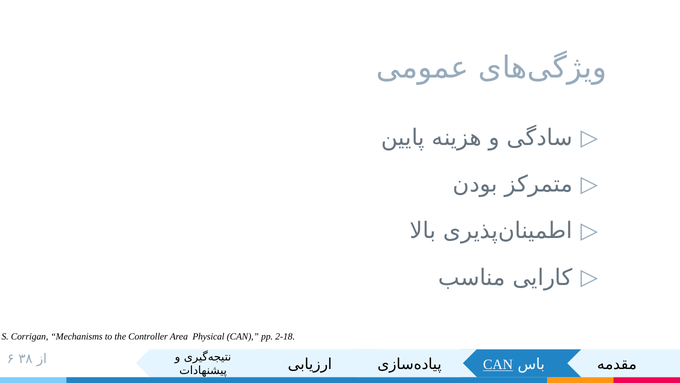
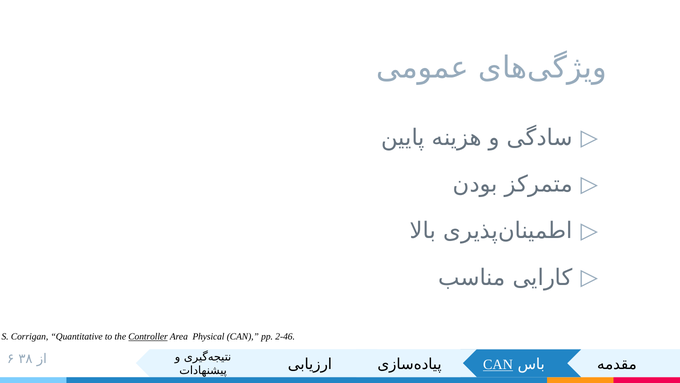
Mechanisms: Mechanisms -> Quantitative (77, 336)
Controller underline: none -> present (148, 336)
2-18: 2-18 -> 2-46 (285, 336)
